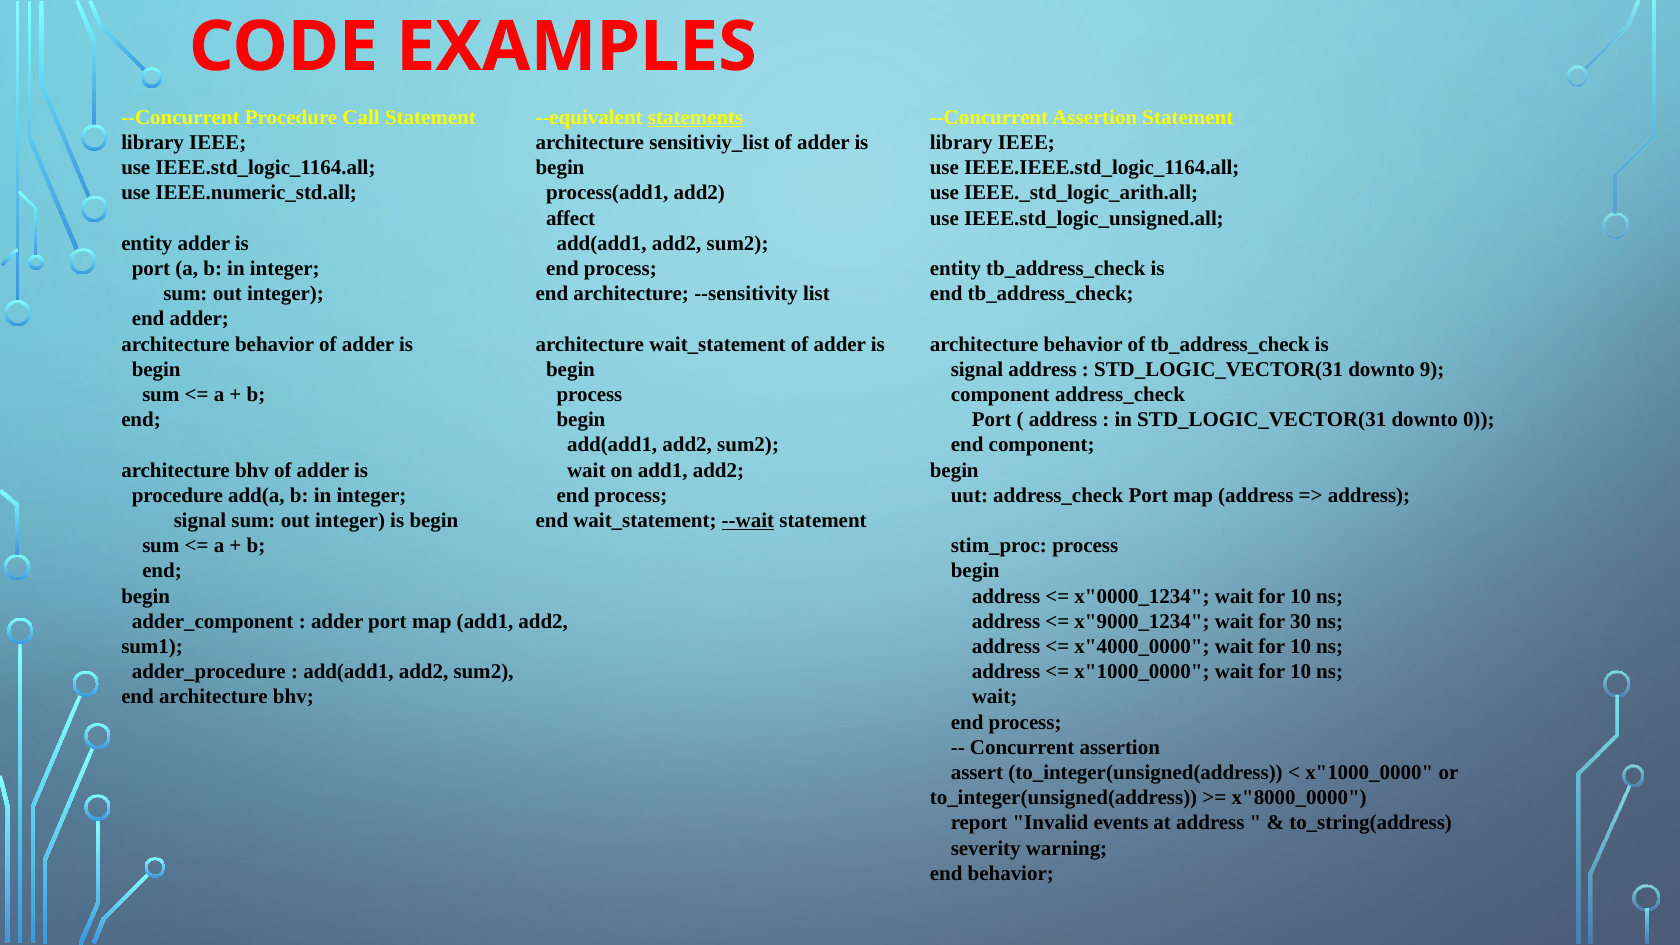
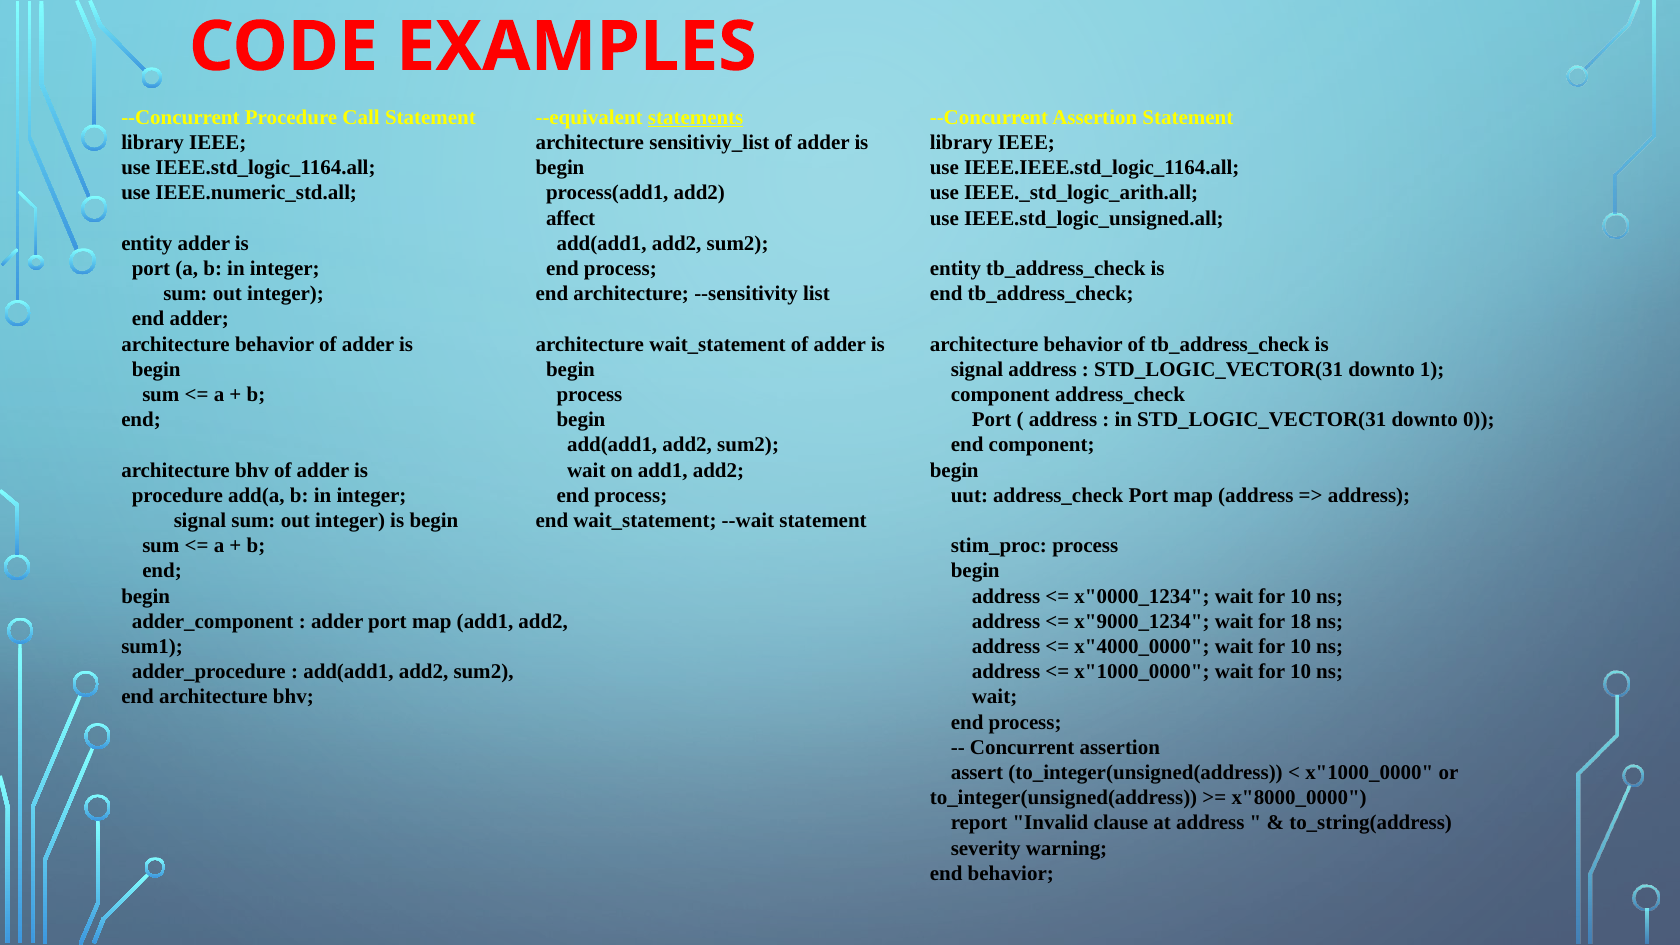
9: 9 -> 1 (1432, 369)
--wait underline: present -> none (748, 521)
30: 30 -> 18 (1301, 621)
events: events -> clause (1121, 823)
